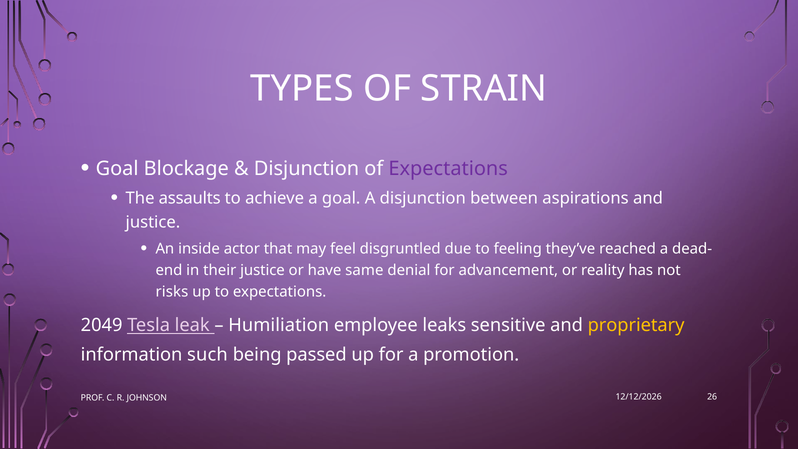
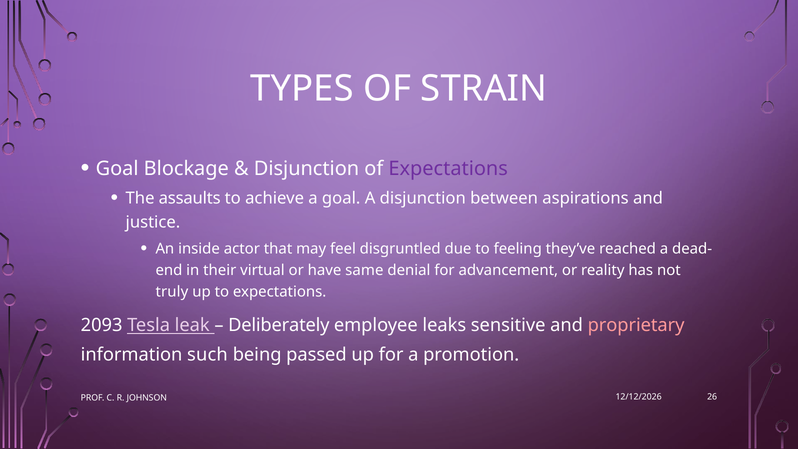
their justice: justice -> virtual (262, 270)
risks: risks -> truly (172, 292)
2049: 2049 -> 2093 (102, 325)
Humiliation: Humiliation -> Deliberately (279, 325)
proprietary colour: yellow -> pink (636, 325)
